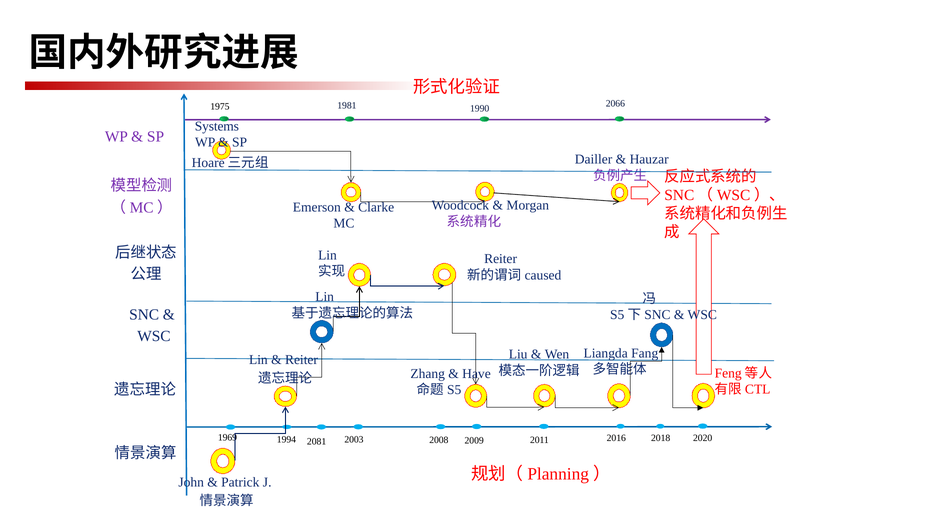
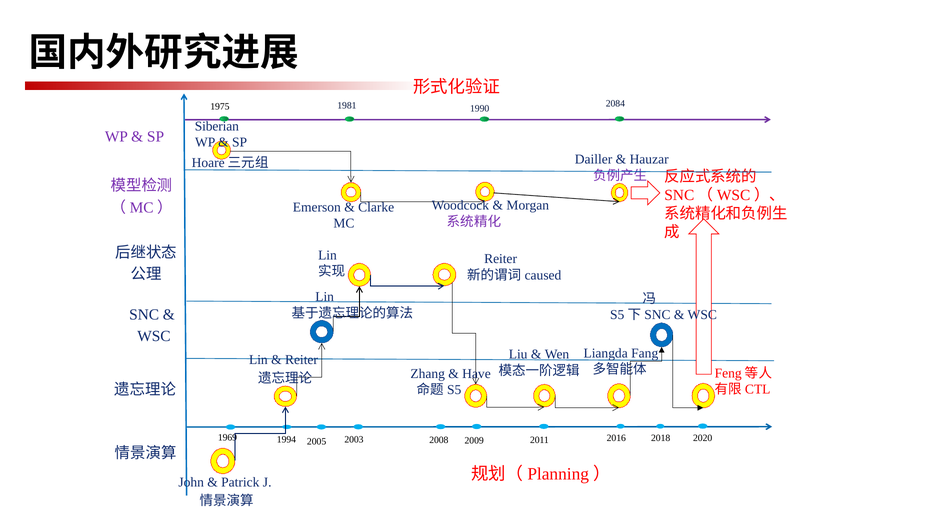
2066: 2066 -> 2084 (615, 103)
Systems: Systems -> Siberian (217, 126)
2081: 2081 -> 2005 (317, 441)
